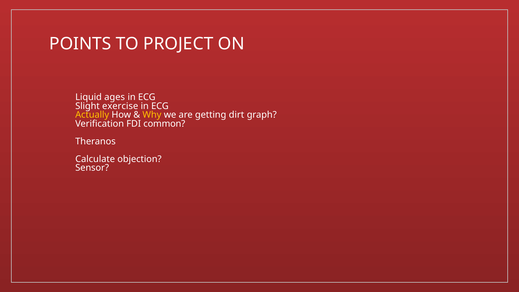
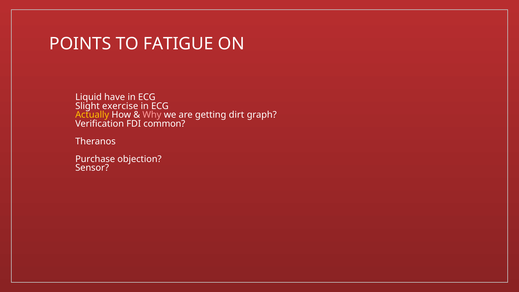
PROJECT: PROJECT -> FATIGUE (178, 44)
ages: ages -> have (115, 97)
Why colour: yellow -> pink (152, 115)
Calculate: Calculate -> Purchase (95, 159)
